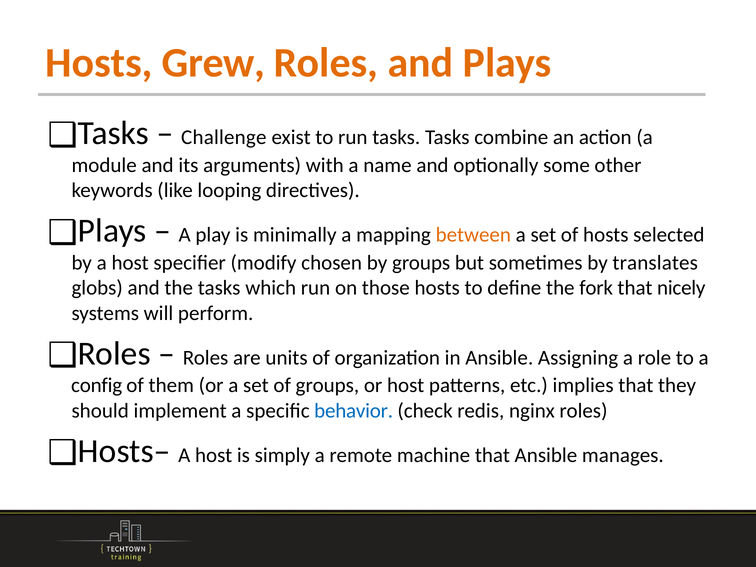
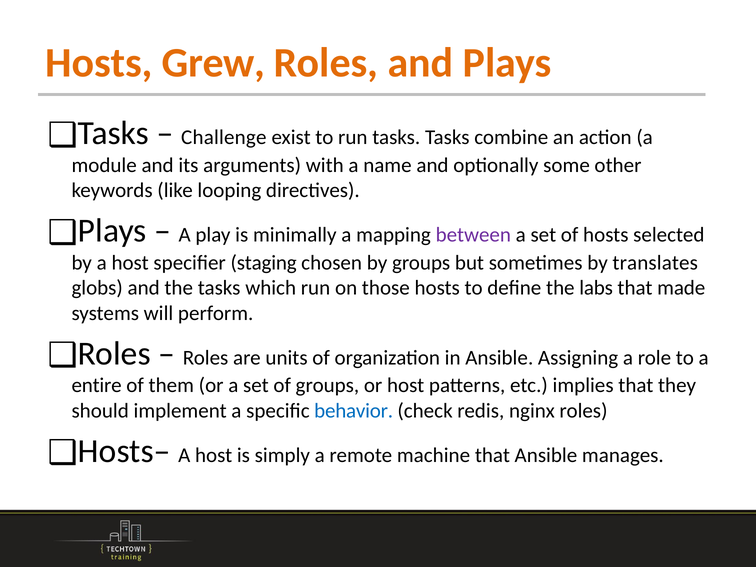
between colour: orange -> purple (473, 235)
modify: modify -> staging (264, 263)
fork: fork -> labs (596, 288)
nicely: nicely -> made (681, 288)
config: config -> entire (97, 385)
